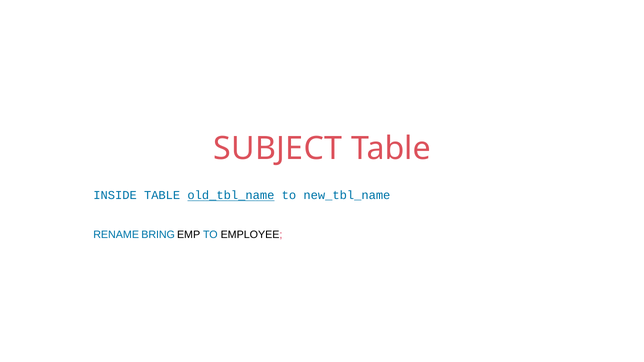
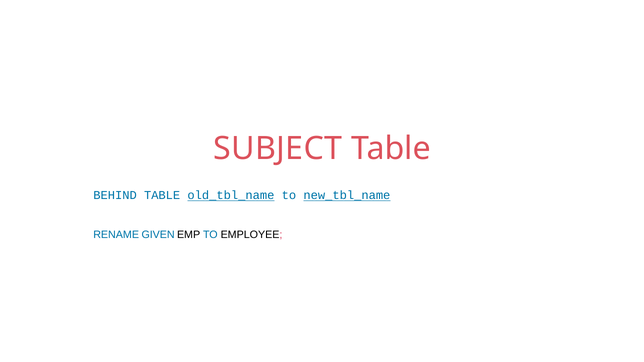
INSIDE: INSIDE -> BEHIND (115, 196)
new_tbl_name underline: none -> present (347, 196)
BRING: BRING -> GIVEN (158, 235)
